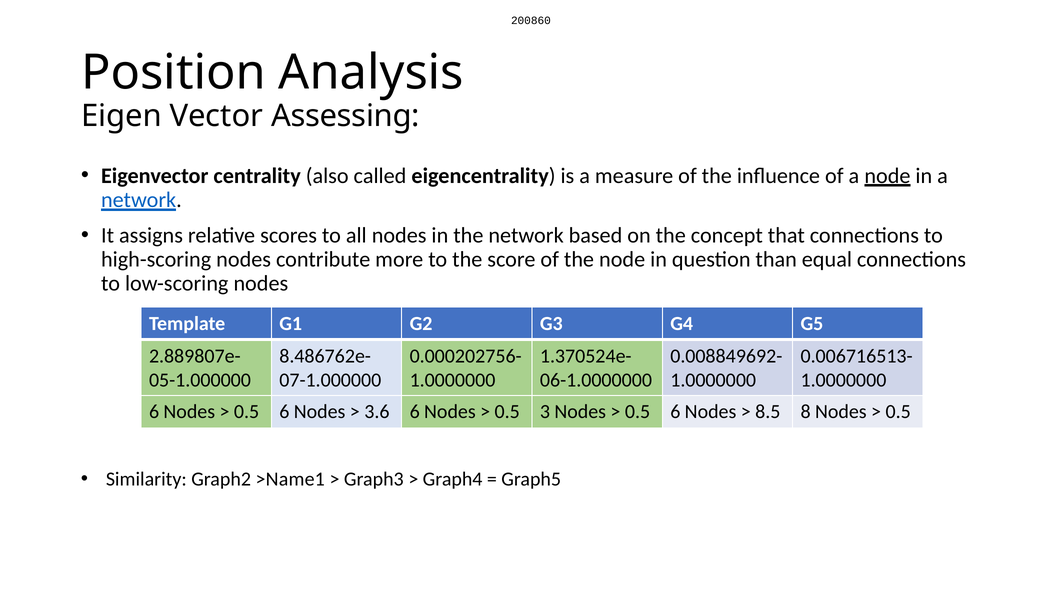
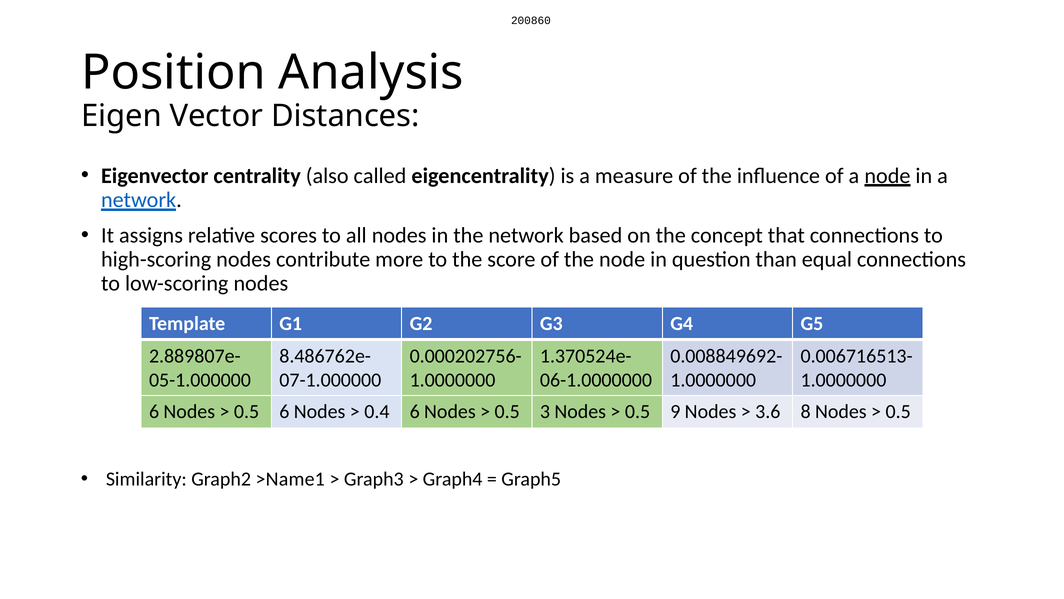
Assessing: Assessing -> Distances (345, 116)
3.6: 3.6 -> 0.4 (377, 412)
6: 6 -> 9 (675, 412)
8.5: 8.5 -> 3.6 (768, 412)
